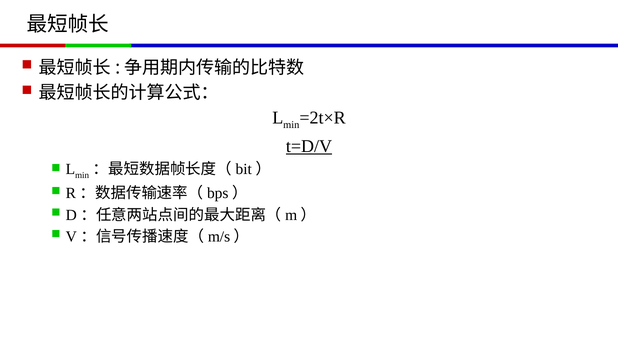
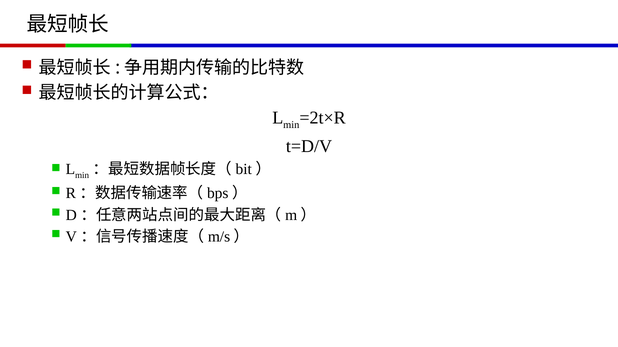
t=D/V underline: present -> none (309, 146)
